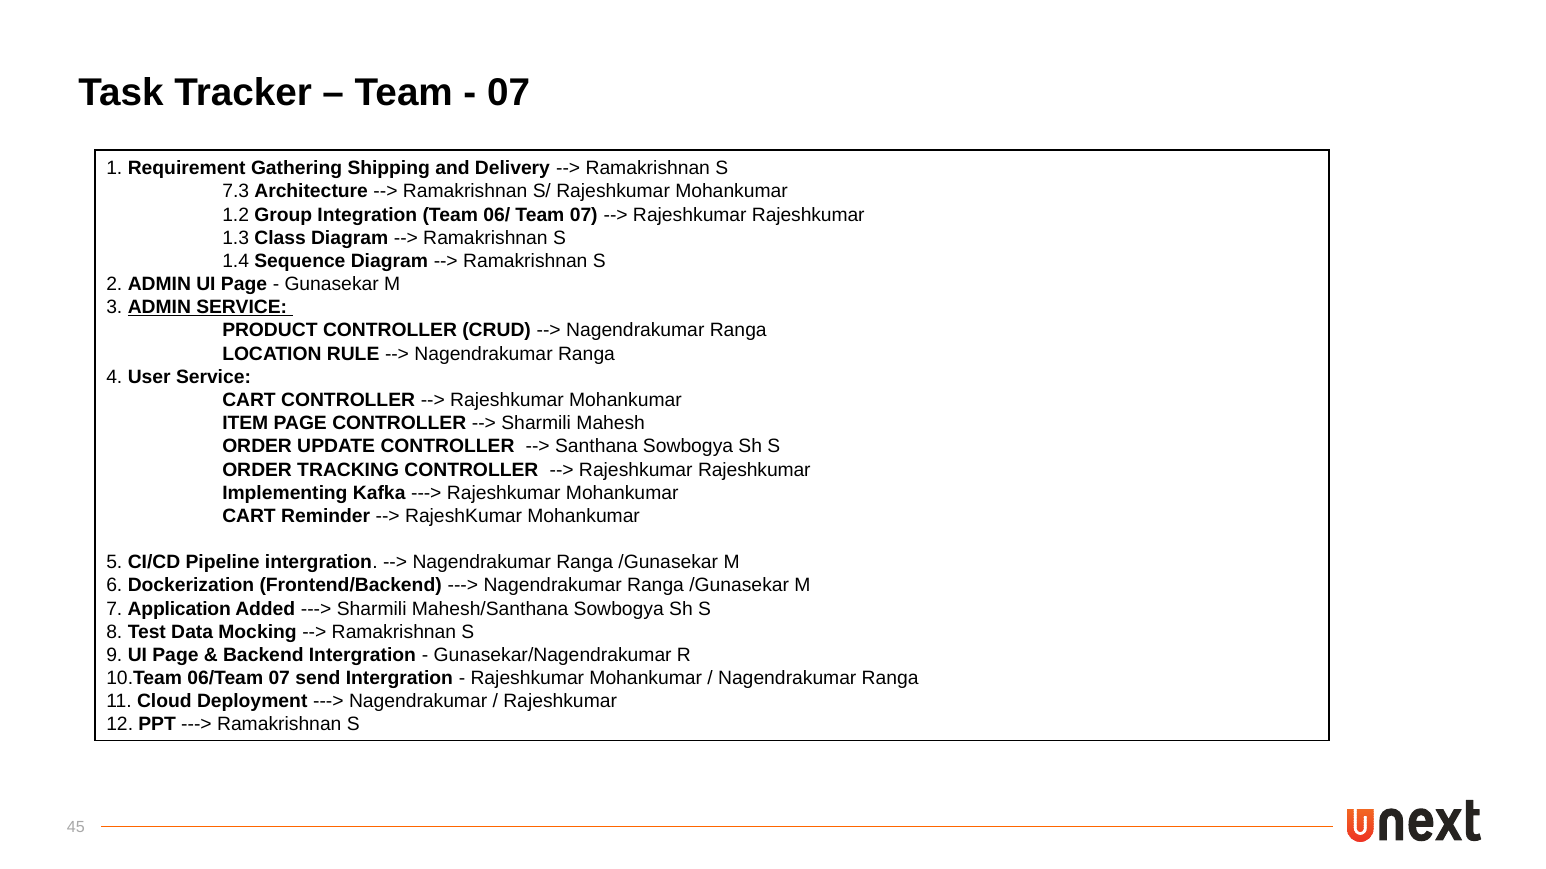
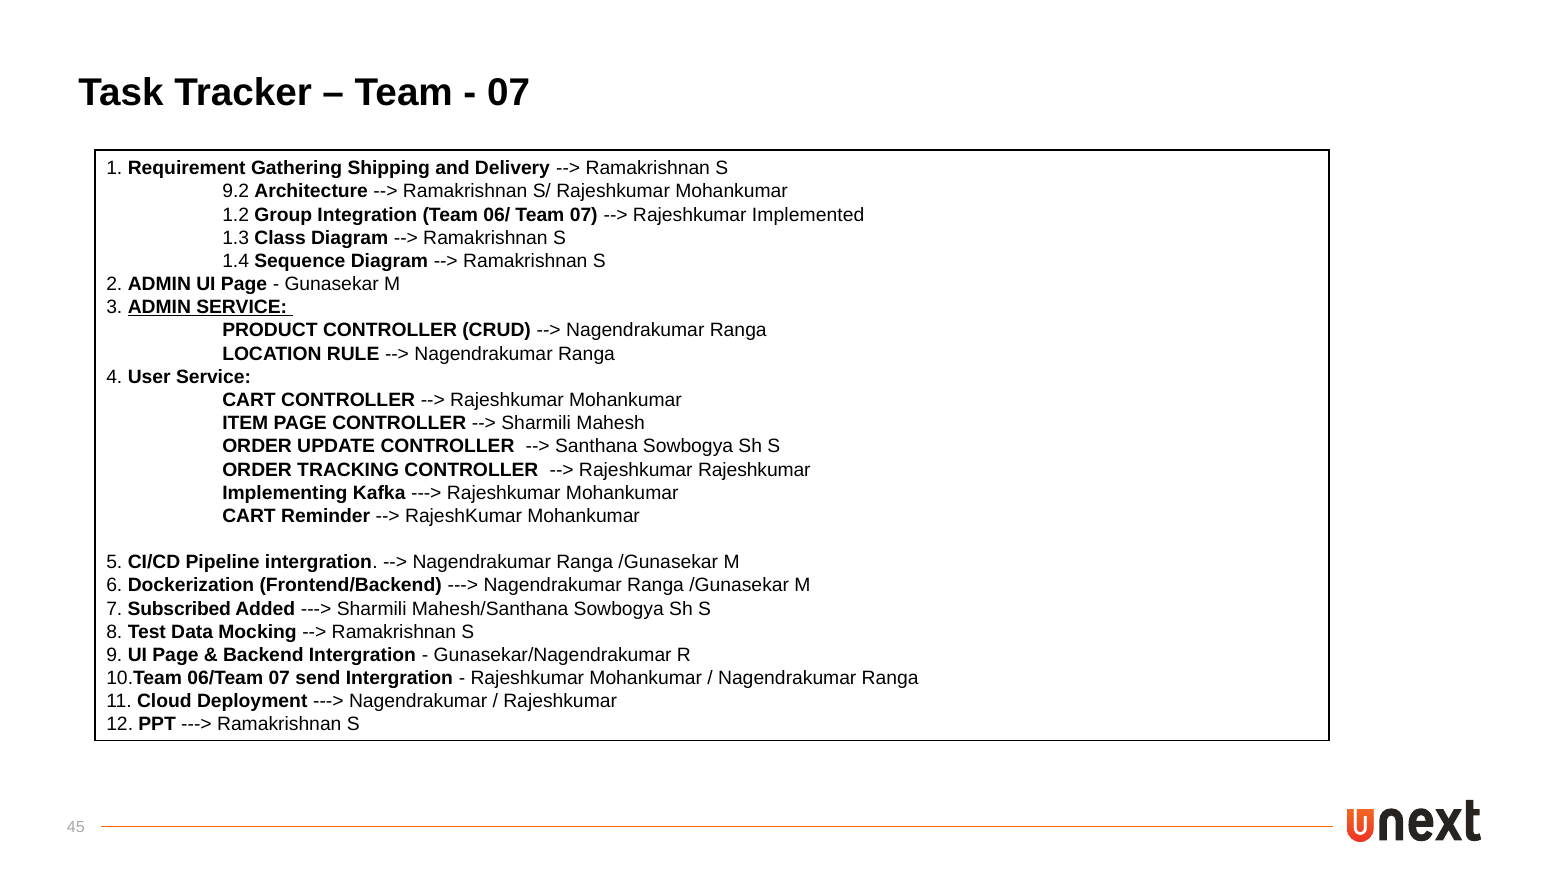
7.3: 7.3 -> 9.2 (236, 192)
Rajeshkumar: Rajeshkumar -> Implemented (808, 215)
Application: Application -> Subscribed (179, 609)
